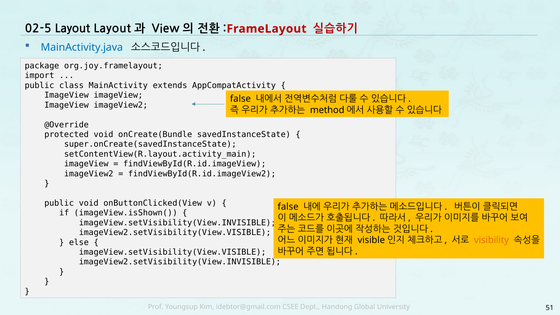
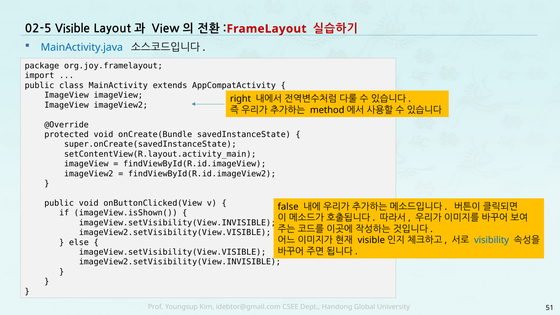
02-5 Layout: Layout -> Visible (72, 29)
false: false -> right (241, 99)
visibility colour: orange -> blue (491, 240)
